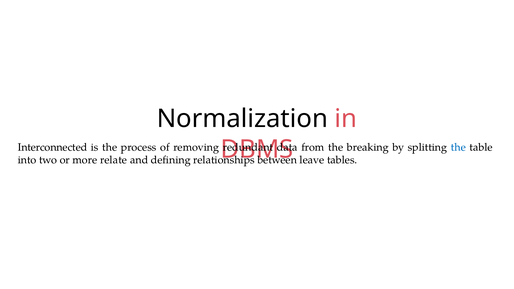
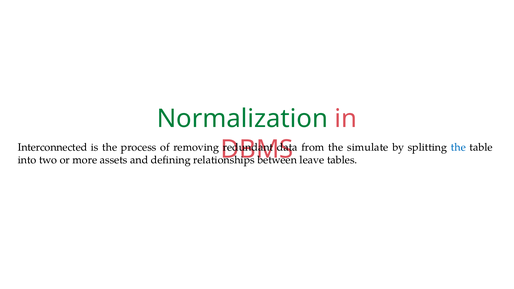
Normalization colour: black -> green (242, 119)
breaking: breaking -> simulate (368, 147)
relate: relate -> assets (114, 160)
